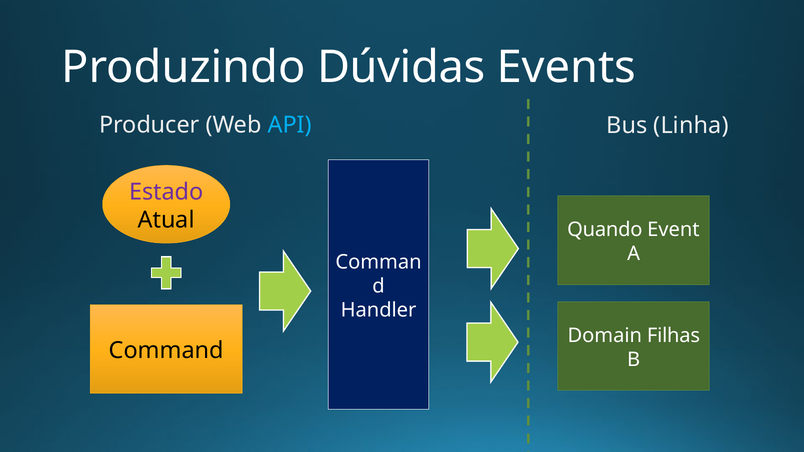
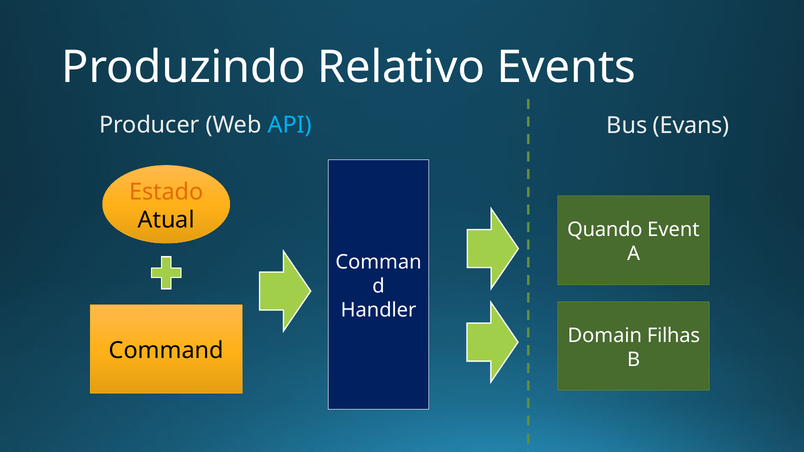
Dúvidas: Dúvidas -> Relativo (401, 68)
Linha: Linha -> Evans (691, 126)
Estado colour: purple -> orange (166, 192)
